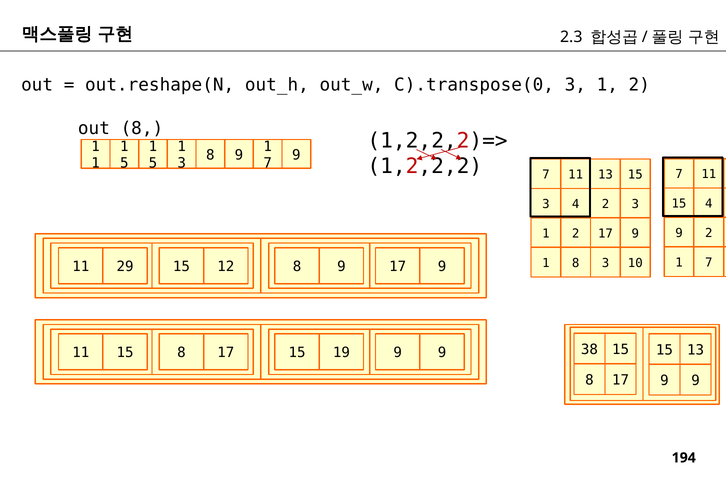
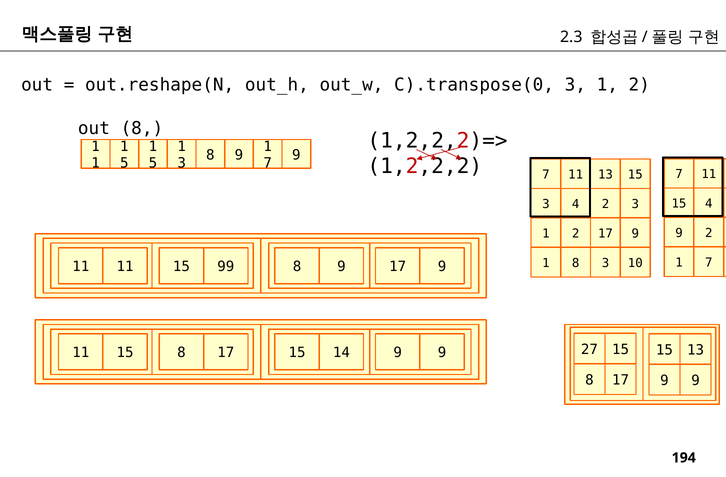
11 29: 29 -> 11 (125, 267)
12: 12 -> 99 (226, 267)
19: 19 -> 14 (341, 353)
38: 38 -> 27 (589, 349)
